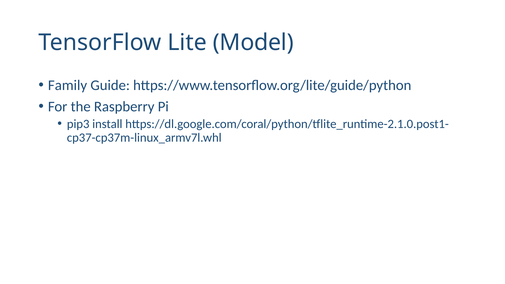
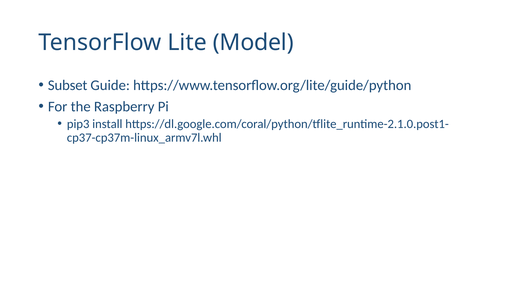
Family: Family -> Subset (68, 85)
